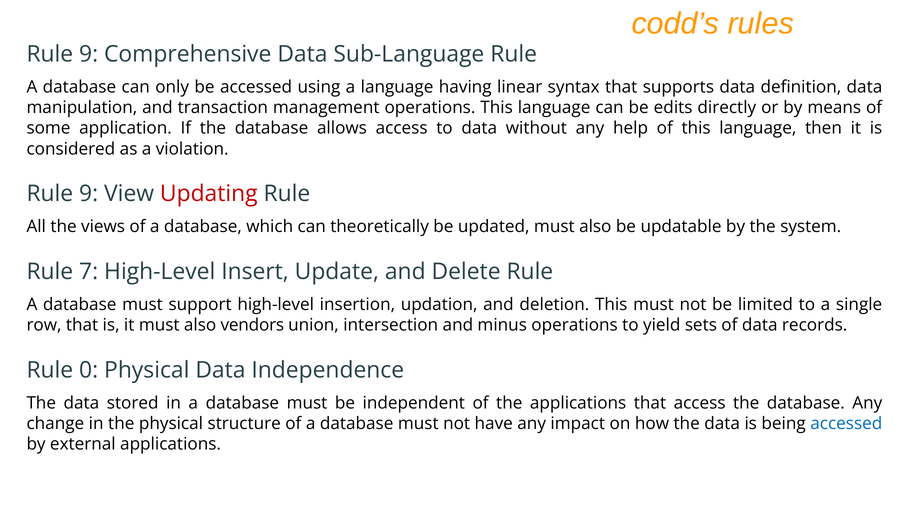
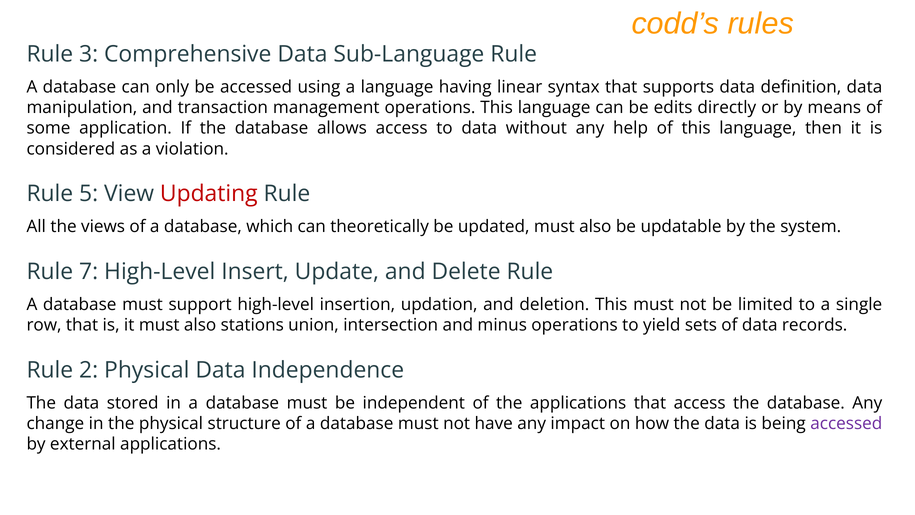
9: 9 -> 3 (89, 54)
9: 9 -> 5 (89, 194)
vendors: vendors -> stations (252, 325)
0: 0 -> 2 (89, 370)
accessed colour: blue -> purple (846, 423)
